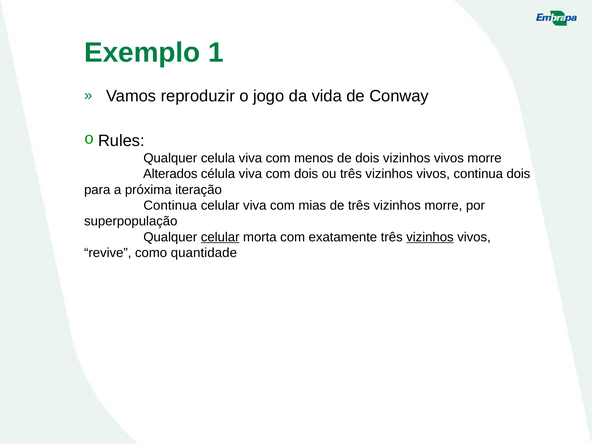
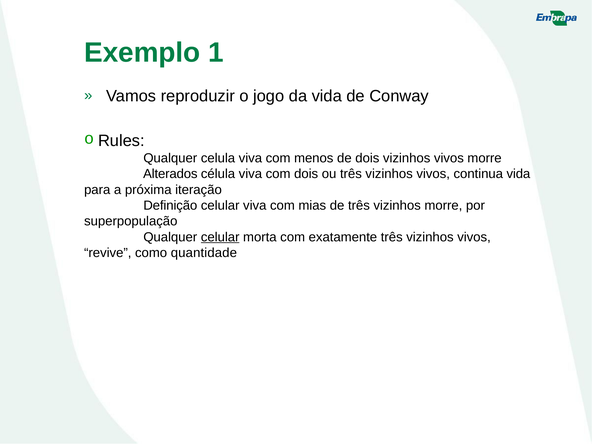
continua dois: dois -> vida (518, 174)
Continua: Continua -> Definição (170, 205)
vizinhos underline: present -> none (430, 237)
